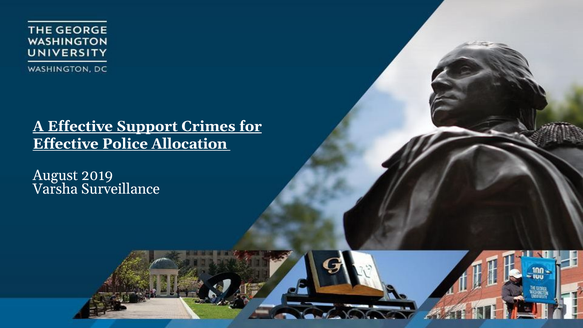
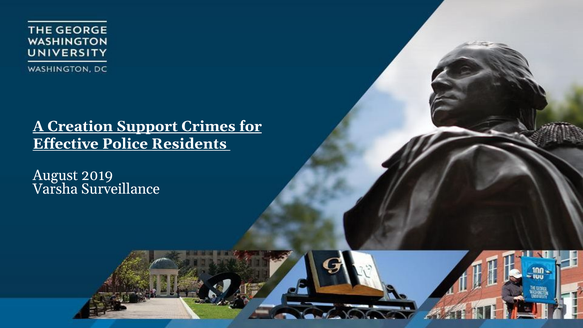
A Effective: Effective -> Creation (80, 126)
Allocation: Allocation -> Residents (189, 144)
